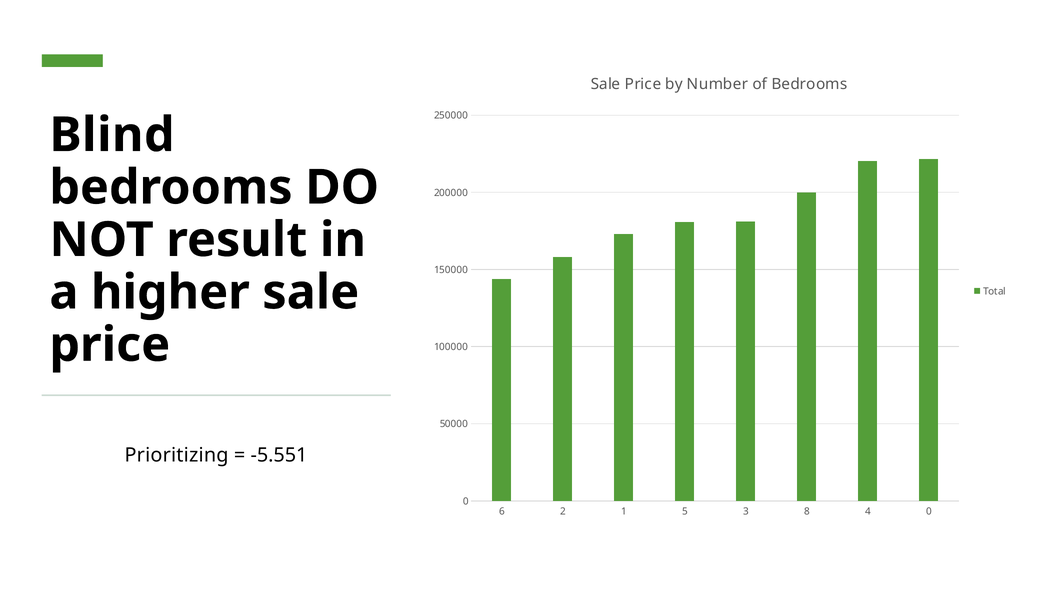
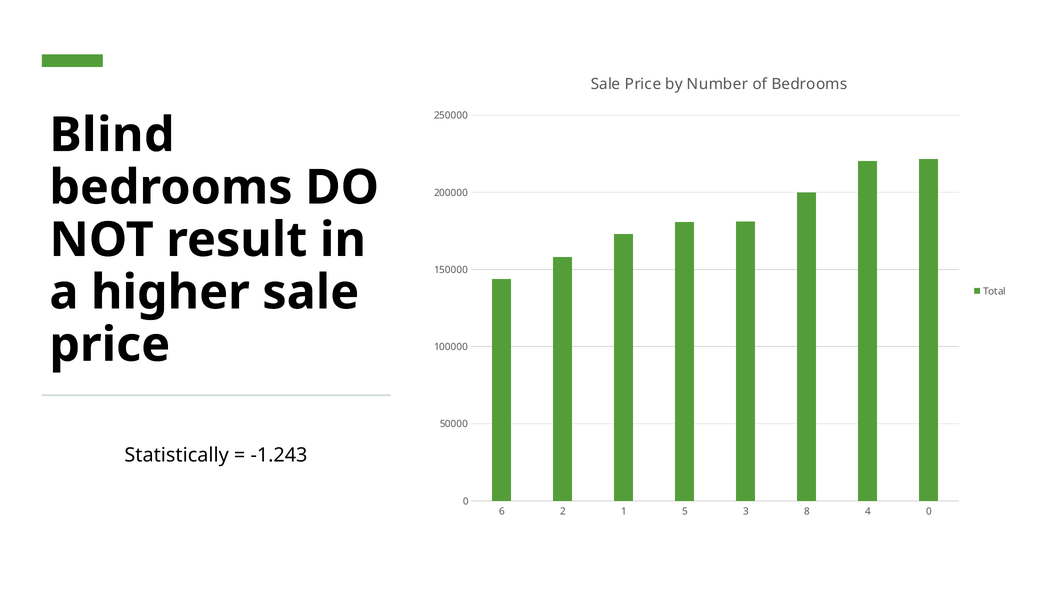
Prioritizing: Prioritizing -> Statistically (177, 455)
-5.551: -5.551 -> -1.243 (279, 455)
